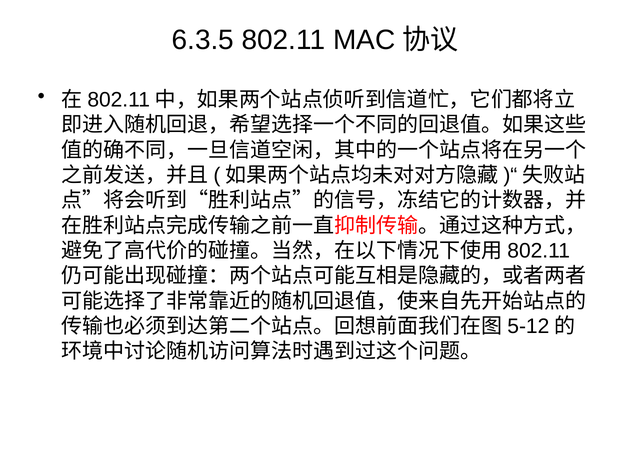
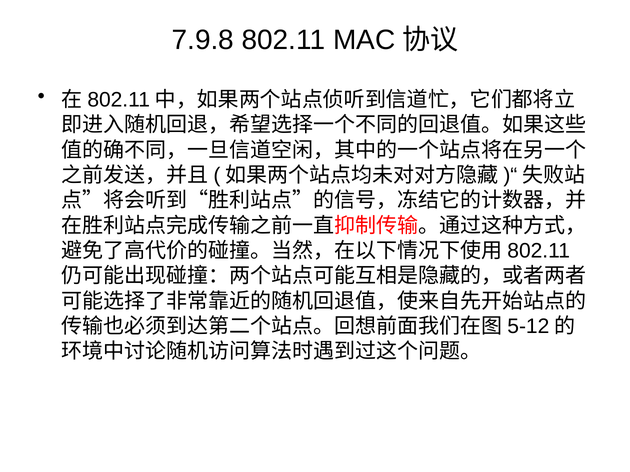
6.3.5: 6.3.5 -> 7.9.8 (203, 40)
